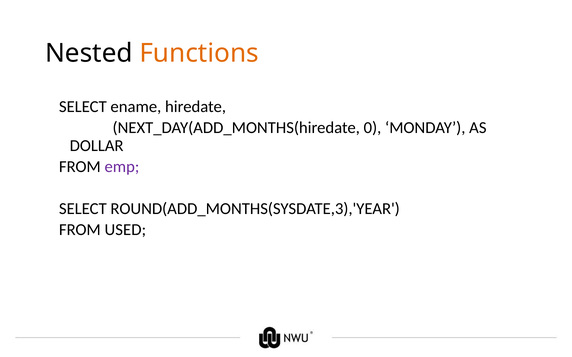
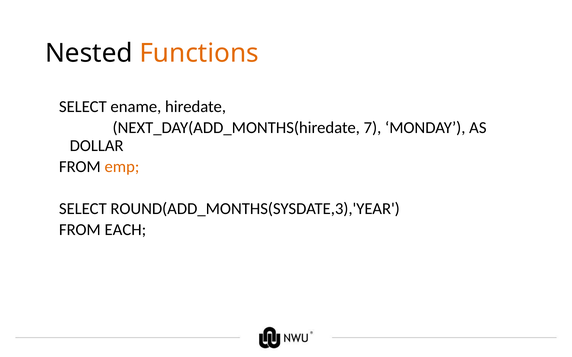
0: 0 -> 7 (372, 128)
emp colour: purple -> orange (122, 167)
USED: USED -> EACH (125, 230)
